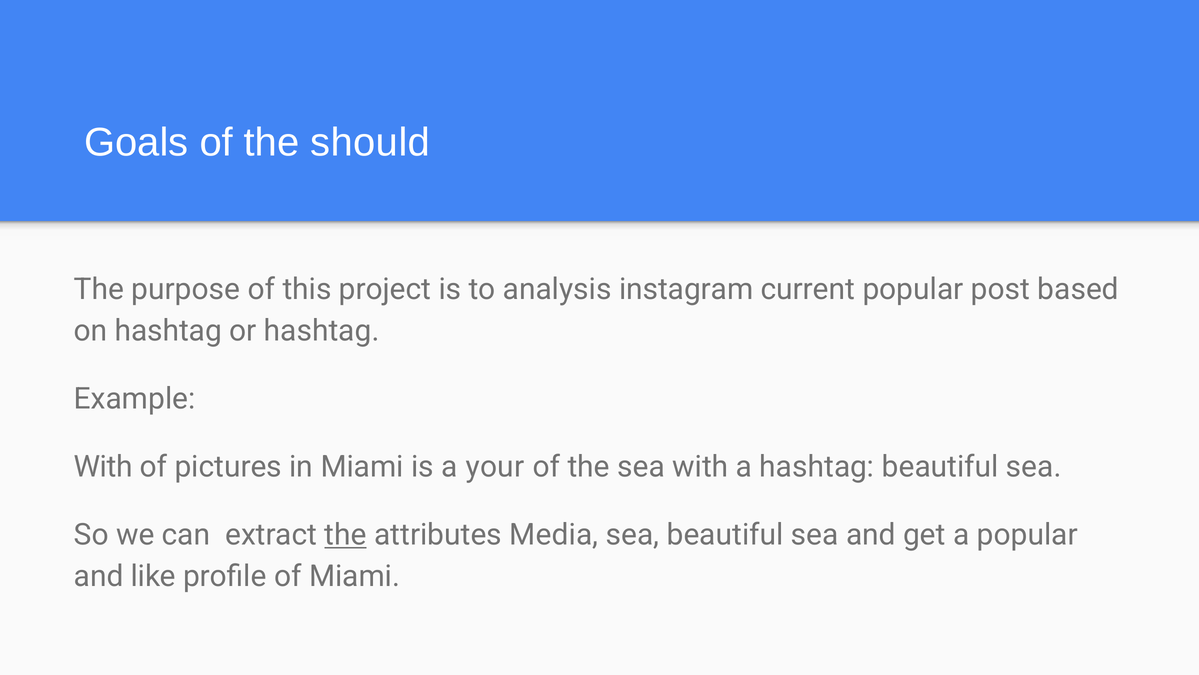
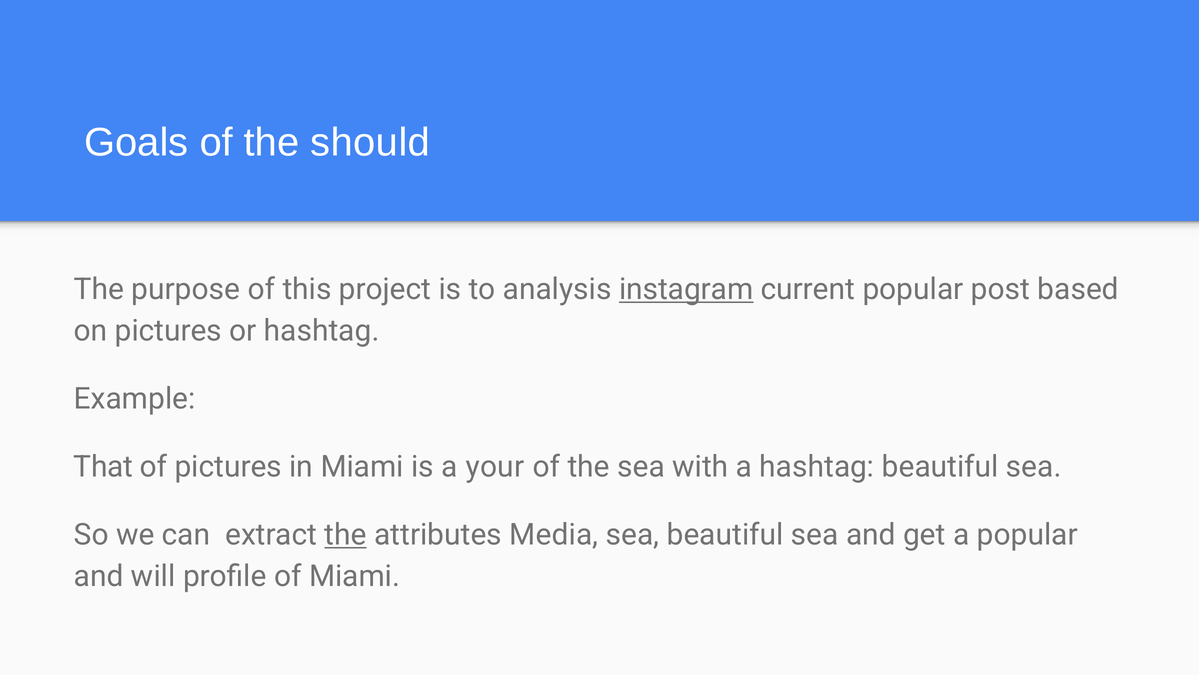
instagram underline: none -> present (686, 289)
on hashtag: hashtag -> pictures (168, 330)
With: With -> That (103, 466)
like: like -> will (153, 576)
